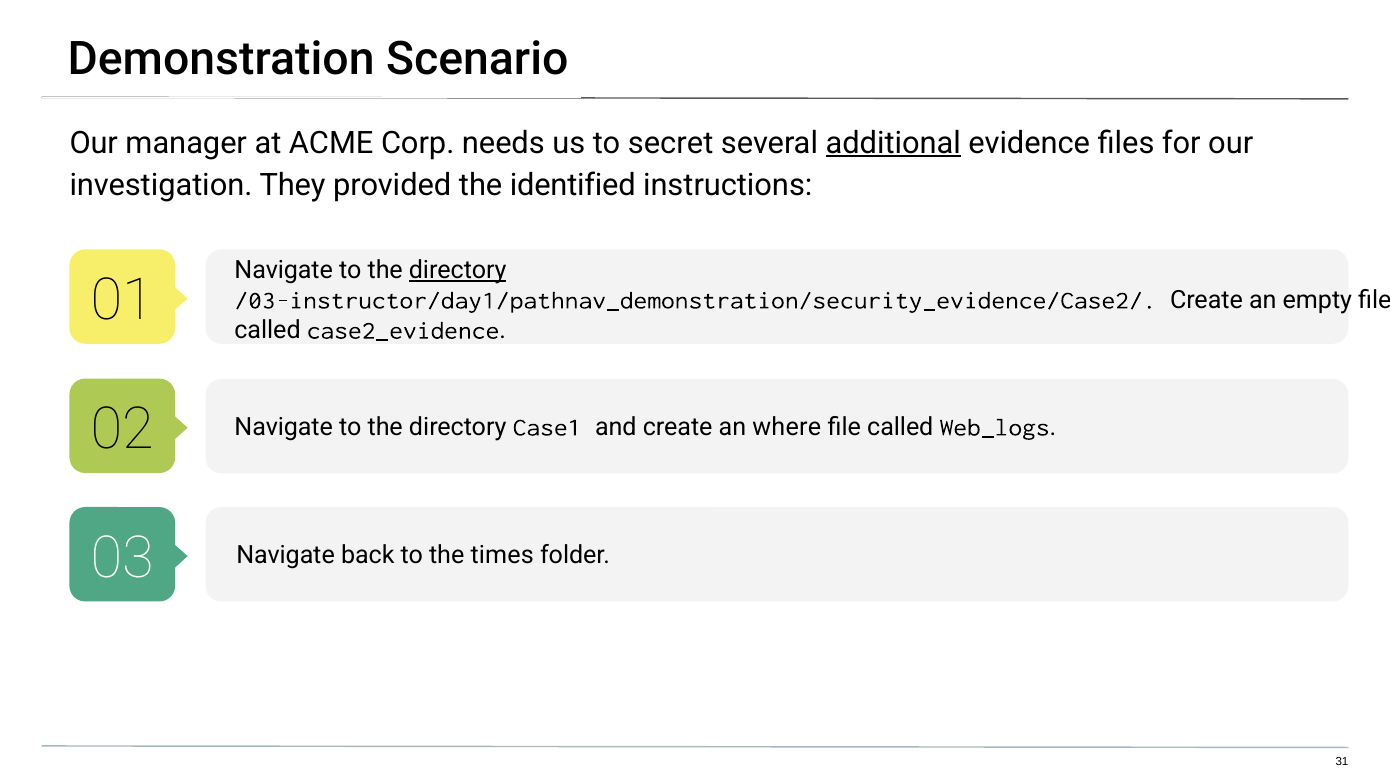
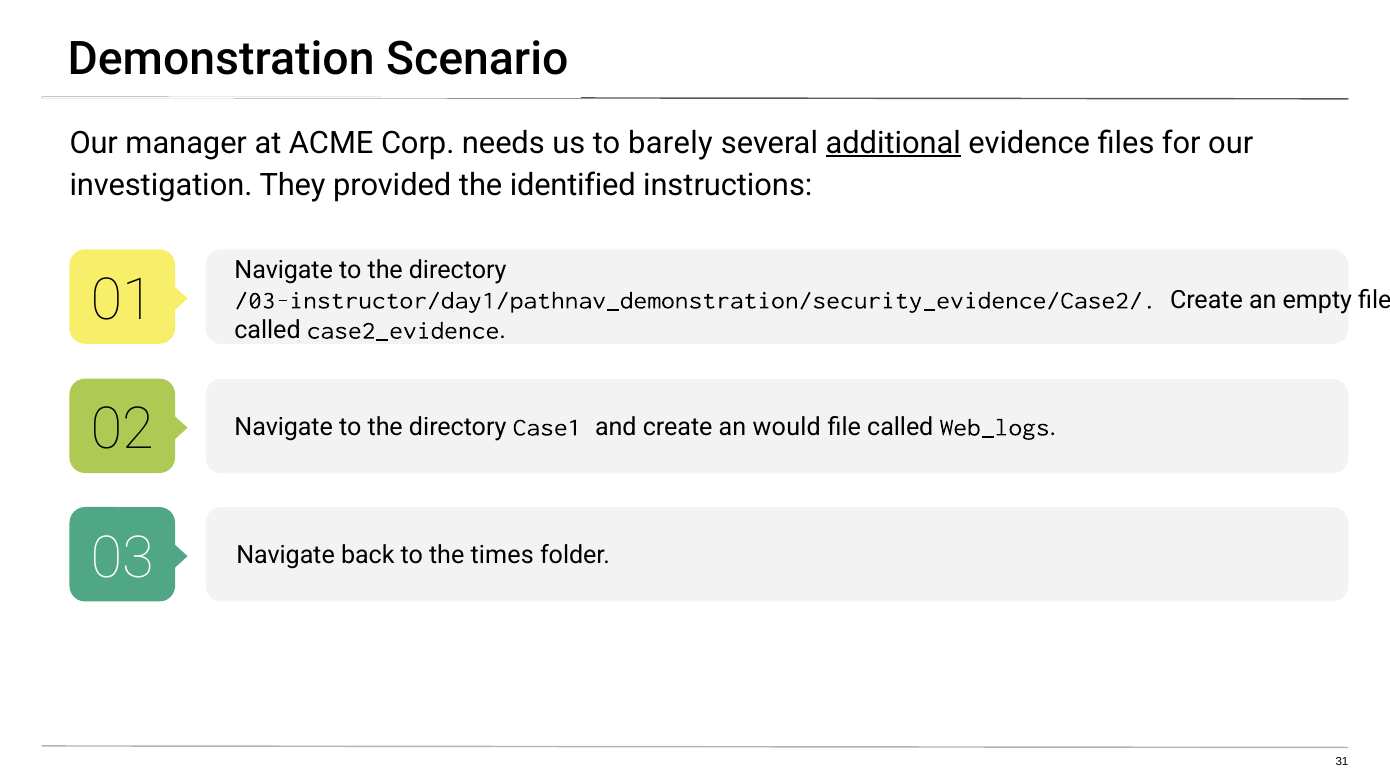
secret: secret -> barely (670, 143)
directory underline: present -> none (458, 270)
where: where -> would (787, 427)
